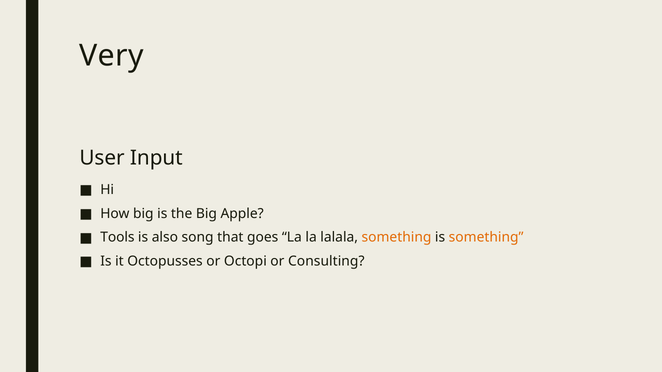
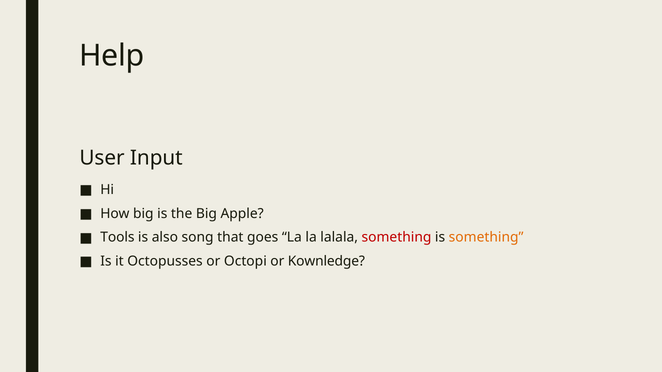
Very: Very -> Help (112, 56)
something colour: orange -> red (397, 238)
Consulting: Consulting -> Kownledge (326, 261)
